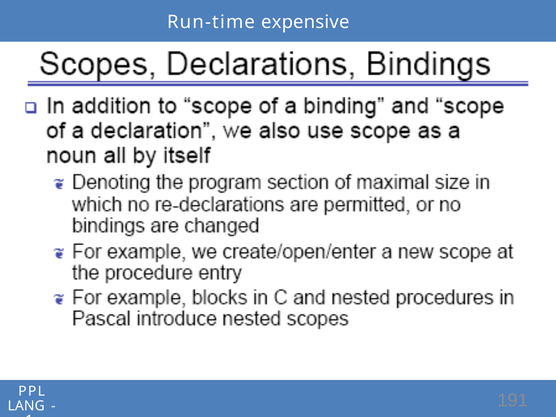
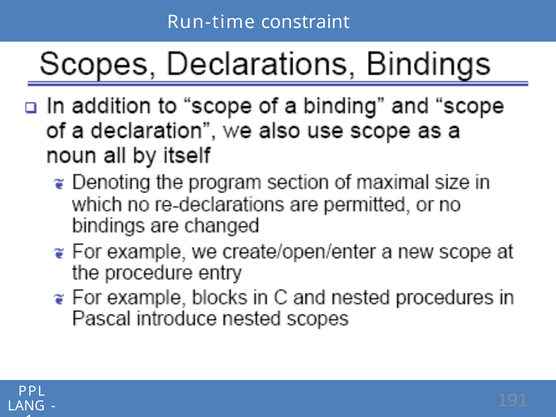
expensive: expensive -> constraint (305, 22)
